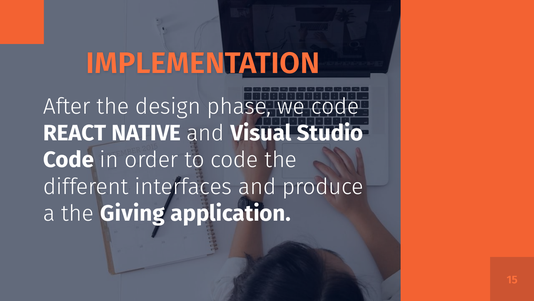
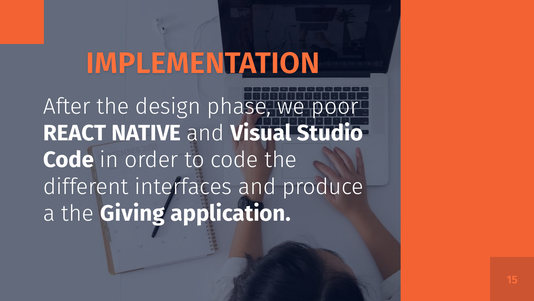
we code: code -> poor (335, 106)
